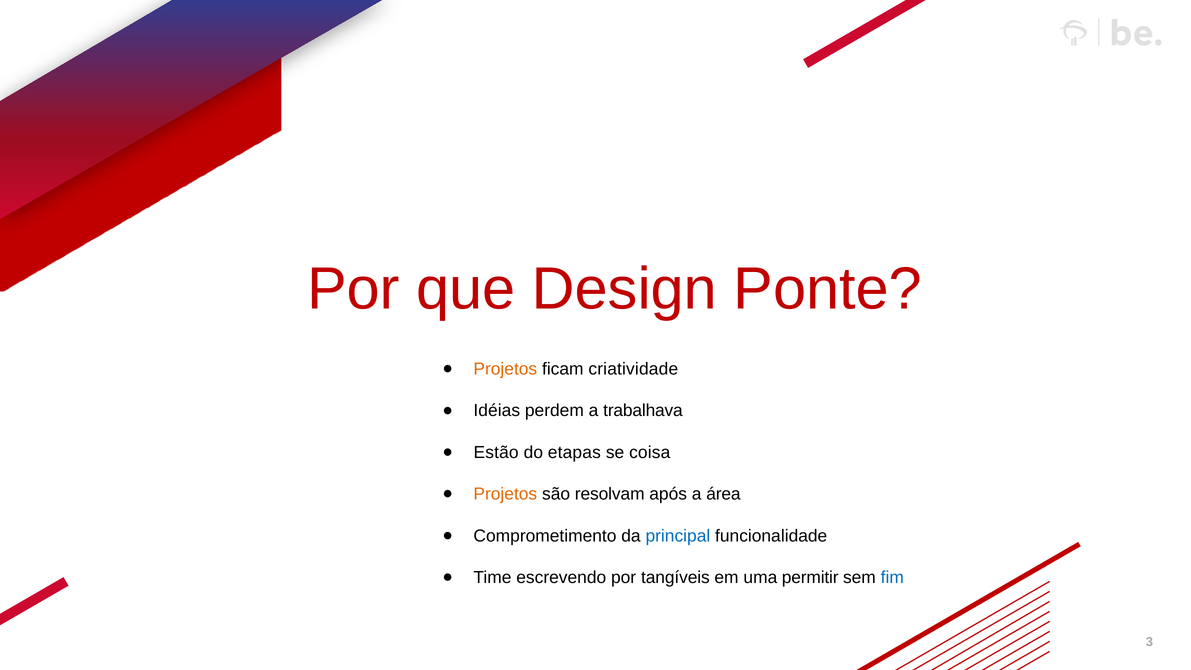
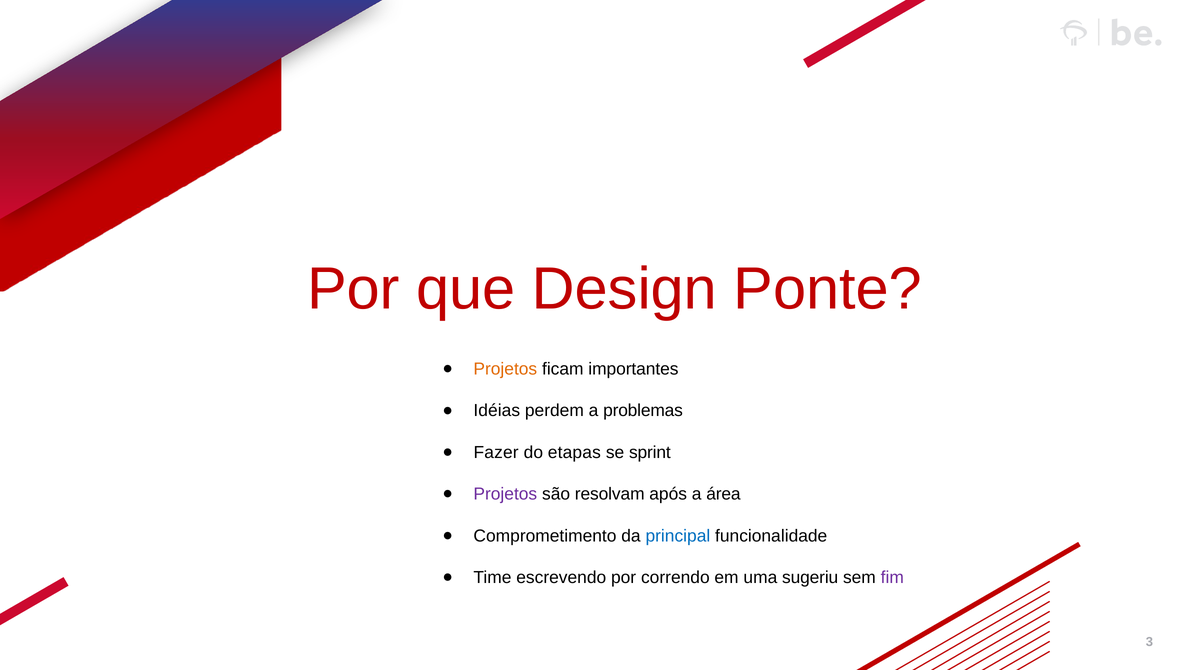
criatividade: criatividade -> importantes (633, 369)
trabalhava: trabalhava -> problemas (643, 411)
Estão: Estão -> Fazer (496, 452)
coisa: coisa -> sprint (650, 452)
Projetos colour: orange -> purple (505, 494)
tangíveis: tangíveis -> correndo (675, 578)
permitir: permitir -> sugeriu (810, 578)
fim colour: blue -> purple (892, 578)
